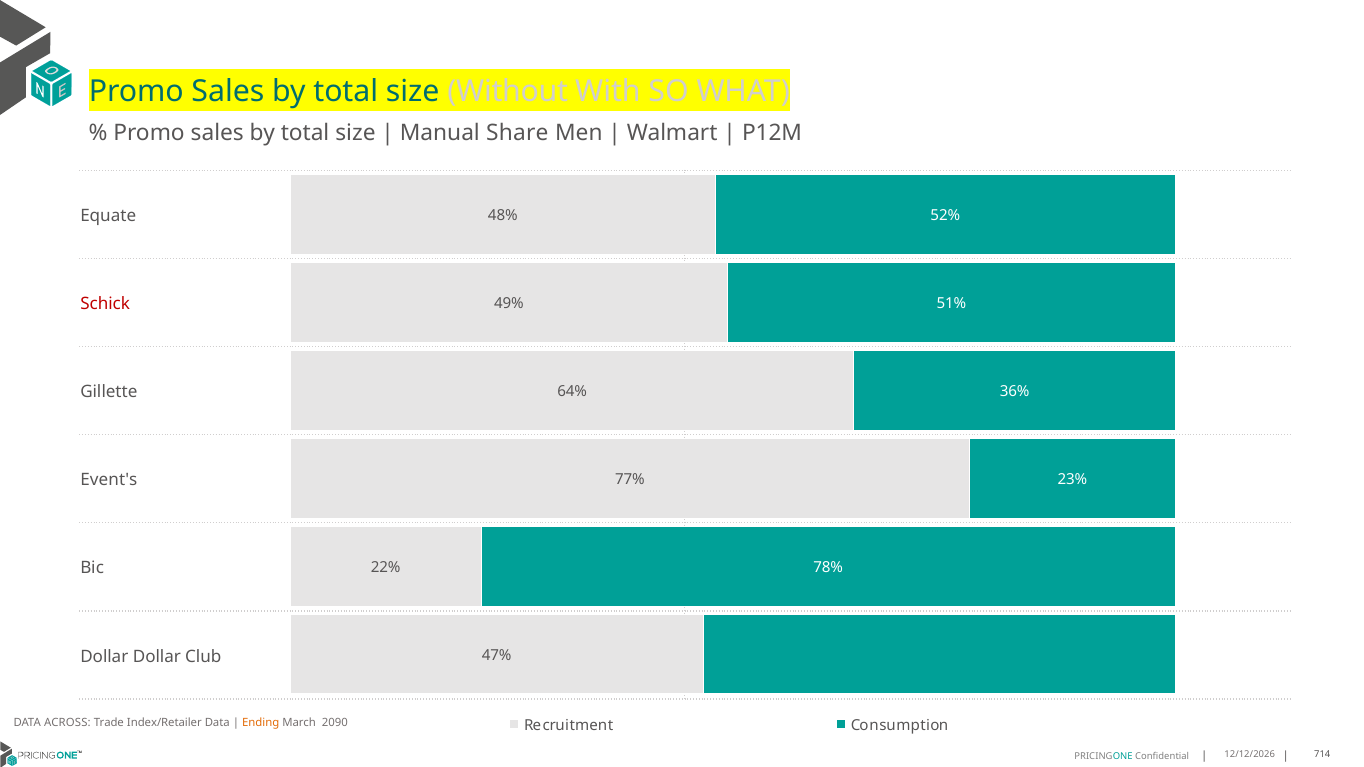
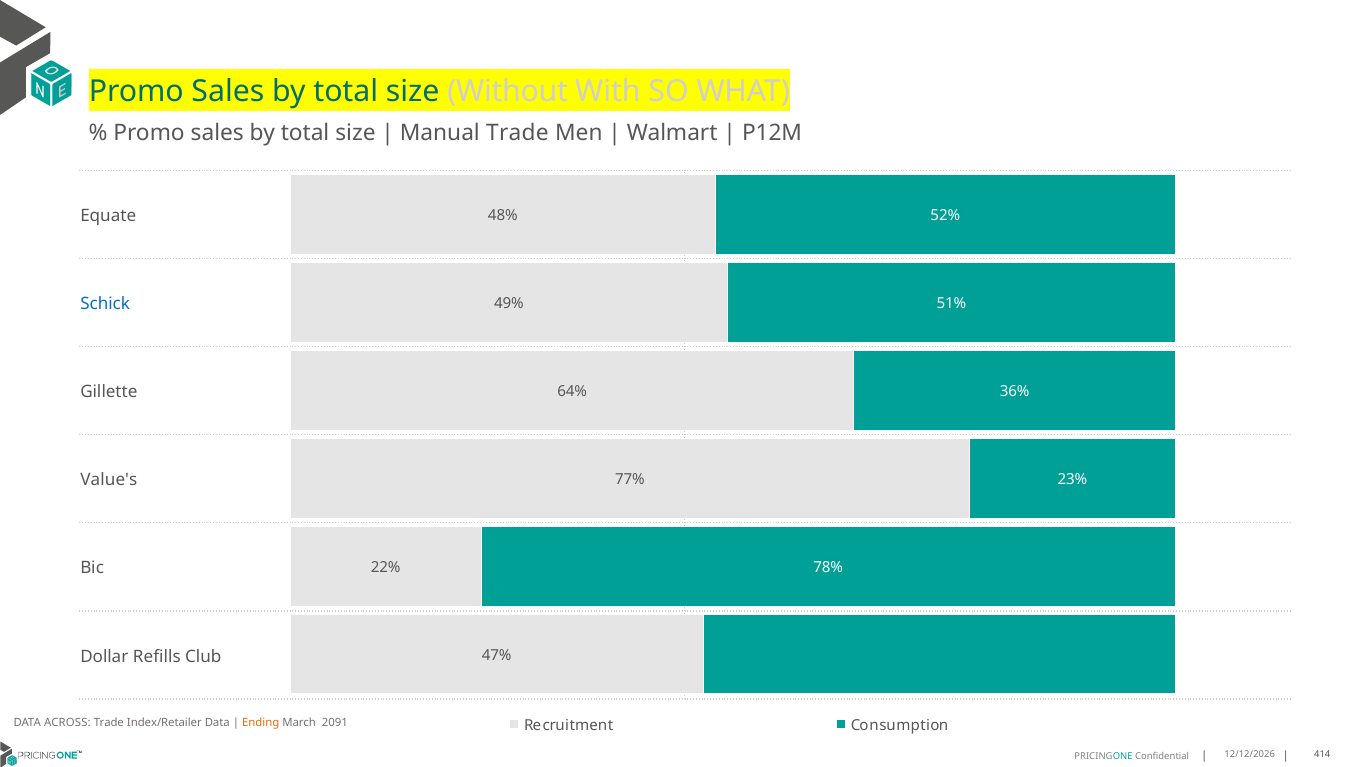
Manual Share: Share -> Trade (517, 133)
Schick colour: red -> blue (105, 304)
Event's: Event's -> Value's (109, 480)
Dollar Dollar: Dollar -> Refills (157, 657)
2090: 2090 -> 2091 (335, 723)
714: 714 -> 414 (1322, 754)
